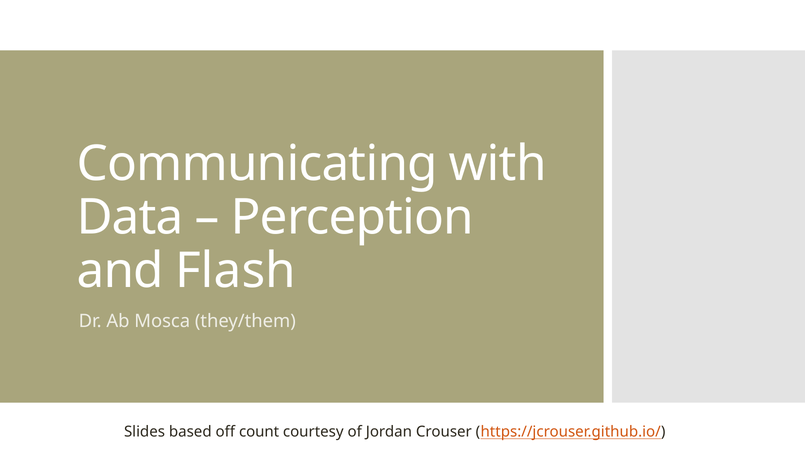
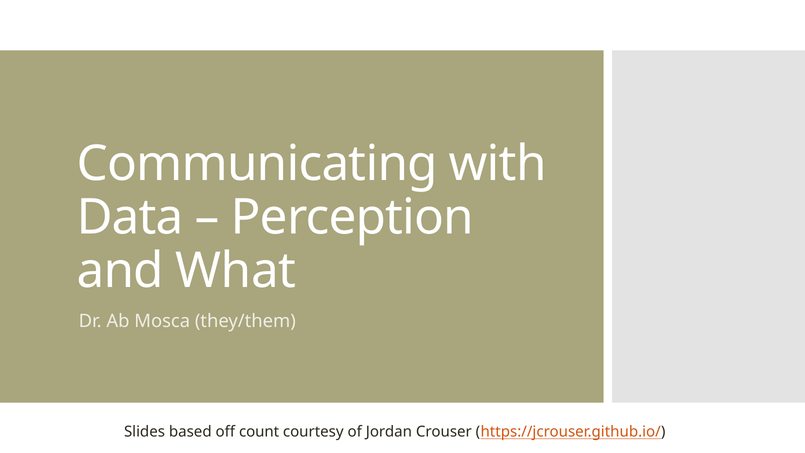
Flash: Flash -> What (236, 271)
